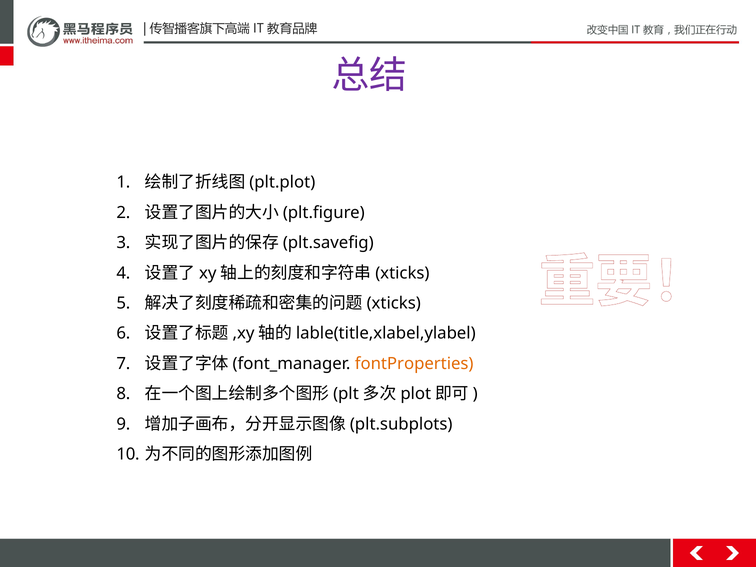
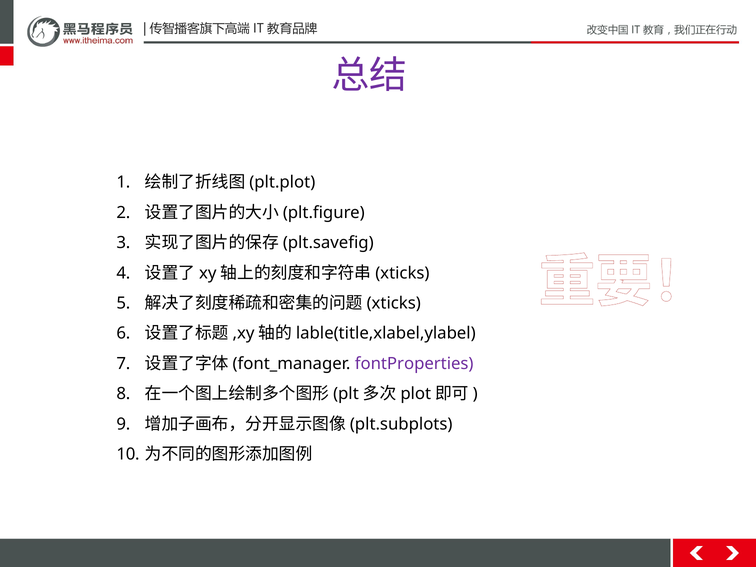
fontProperties colour: orange -> purple (414, 364)
